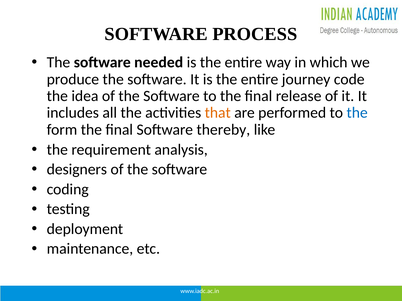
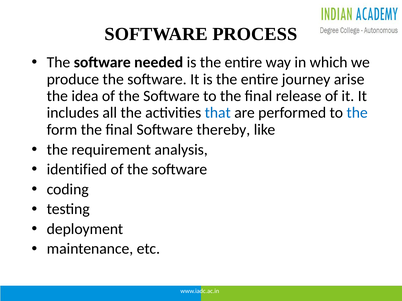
code: code -> arise (349, 79)
that colour: orange -> blue (218, 113)
designers: designers -> identified (77, 170)
